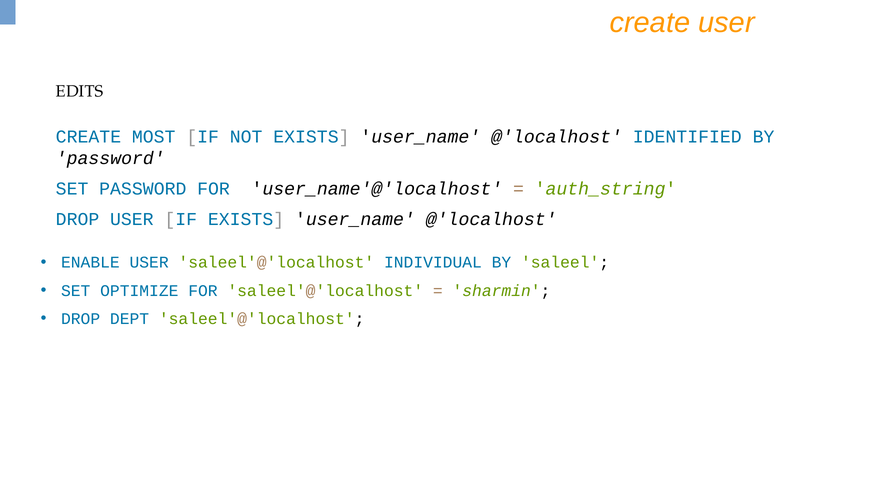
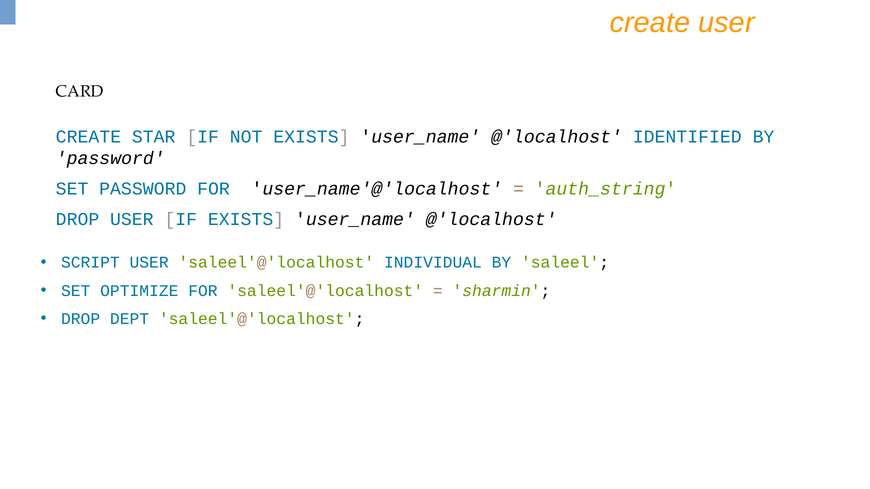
EDITS: EDITS -> CARD (80, 91)
MOST: MOST -> STAR (154, 137)
ENABLE: ENABLE -> SCRIPT (90, 263)
